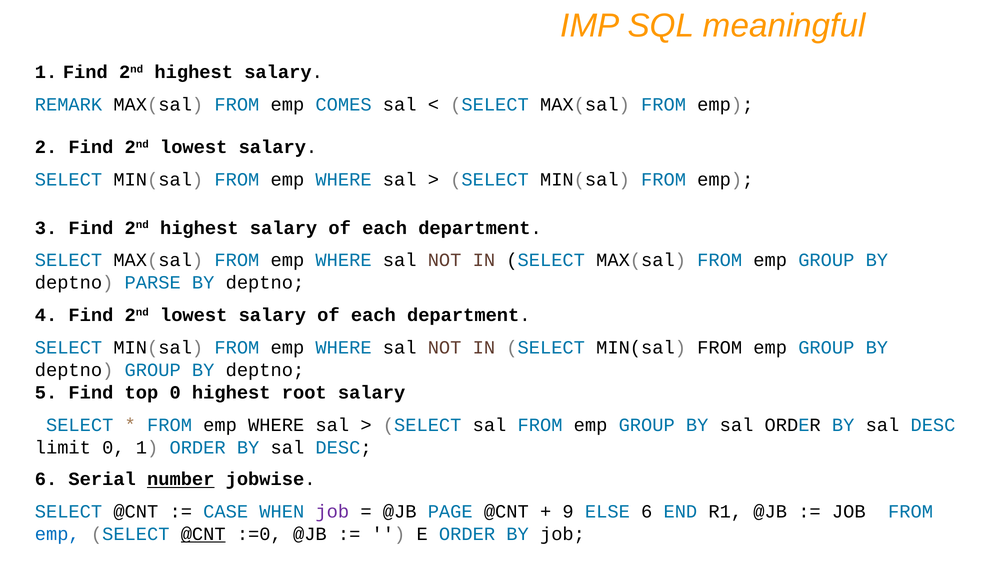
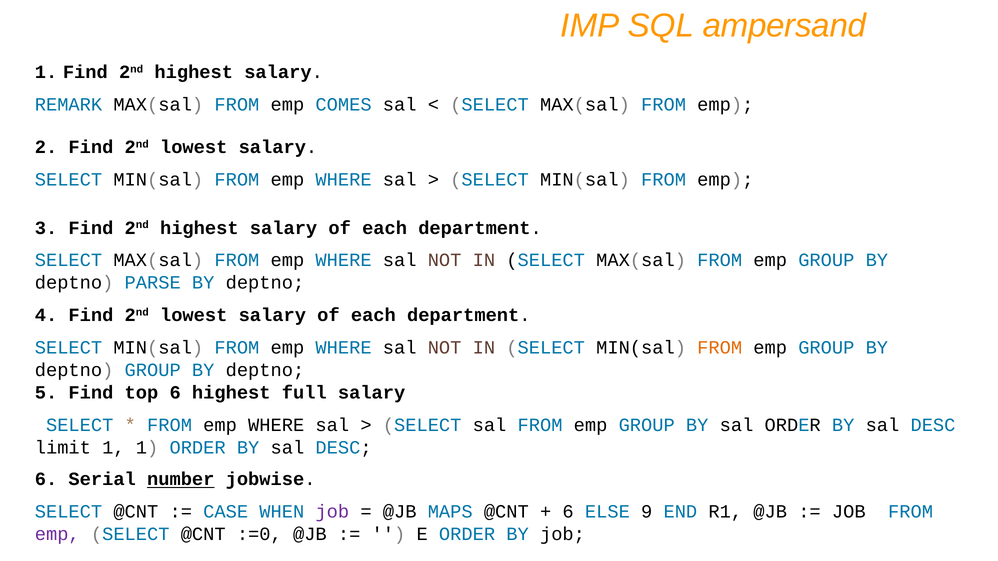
meaningful: meaningful -> ampersand (784, 26)
FROM colour: black -> orange (720, 348)
top 0: 0 -> 6 (175, 393)
root: root -> full (304, 393)
limit 0: 0 -> 1 (113, 448)
PAGE: PAGE -> MAPS (450, 512)
9: 9 -> 6 (568, 512)
ELSE 6: 6 -> 9 (647, 512)
emp colour: blue -> purple (57, 534)
@CNT underline: present -> none (203, 534)
